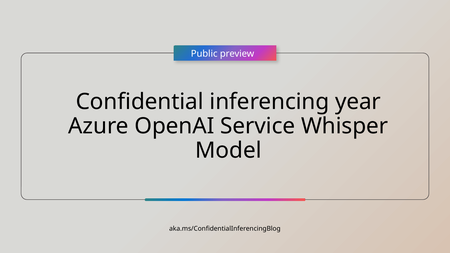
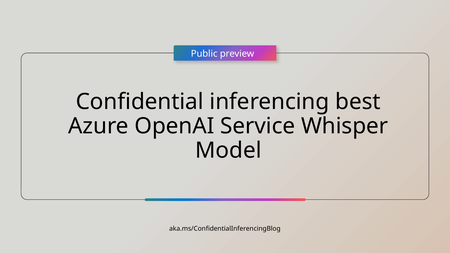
year: year -> best (358, 102)
